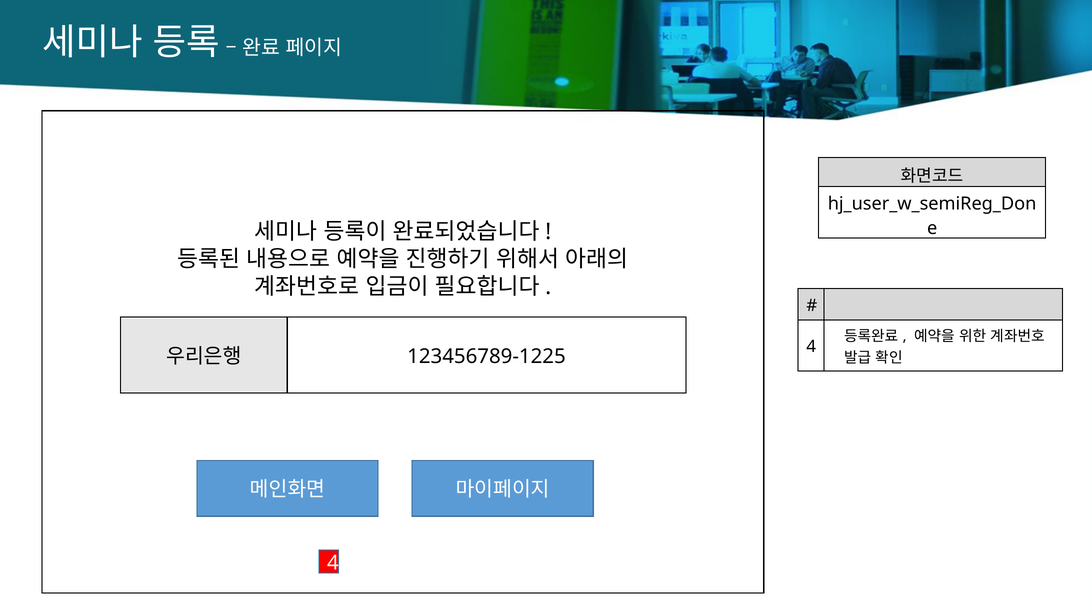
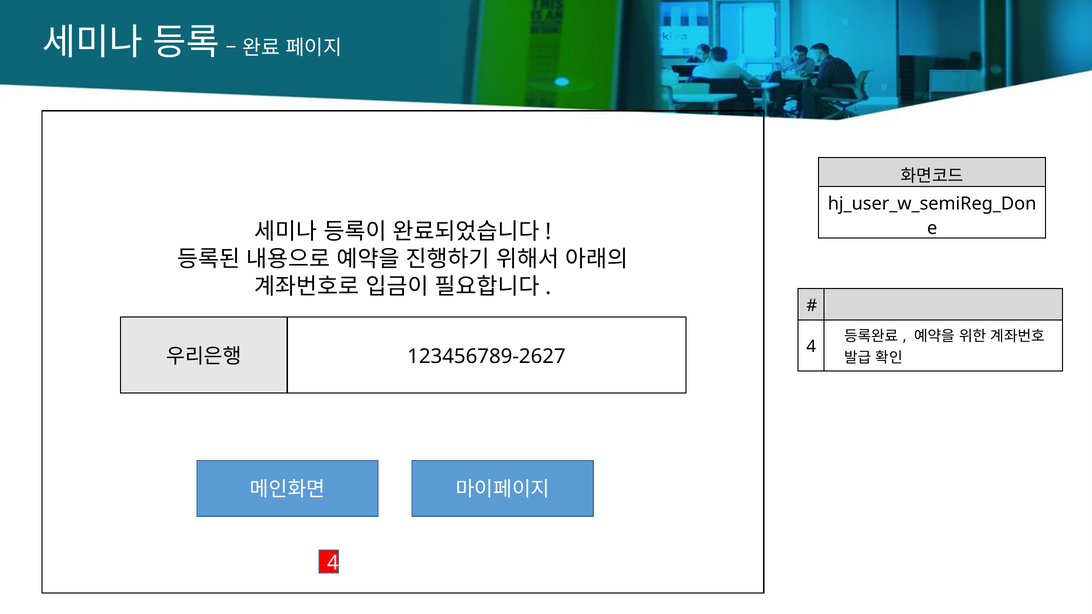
123456789-1225: 123456789-1225 -> 123456789-2627 (486, 356)
